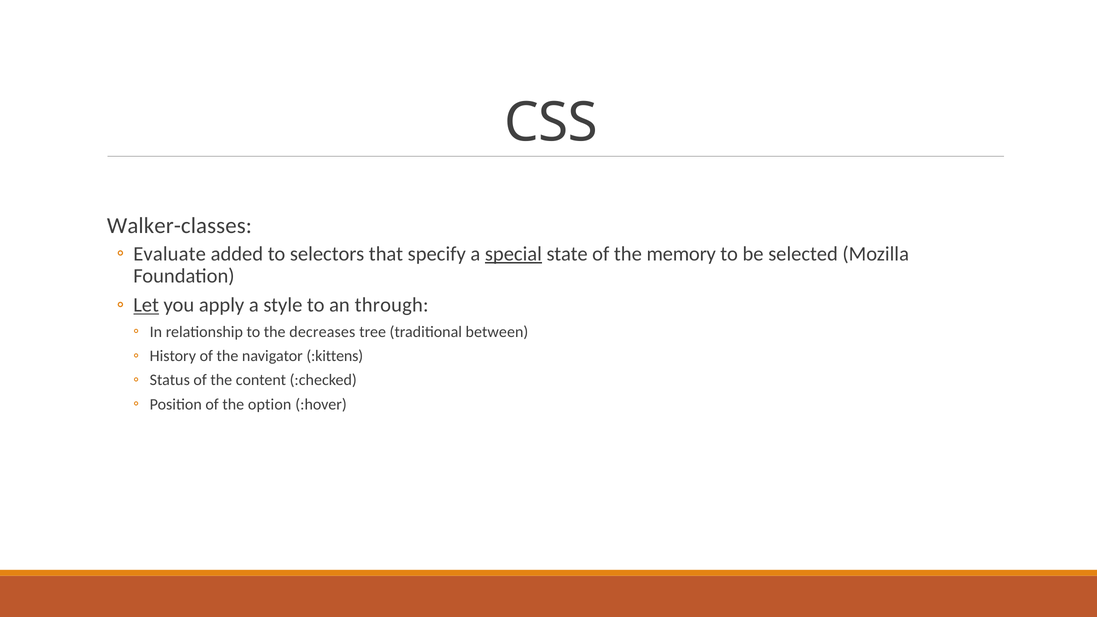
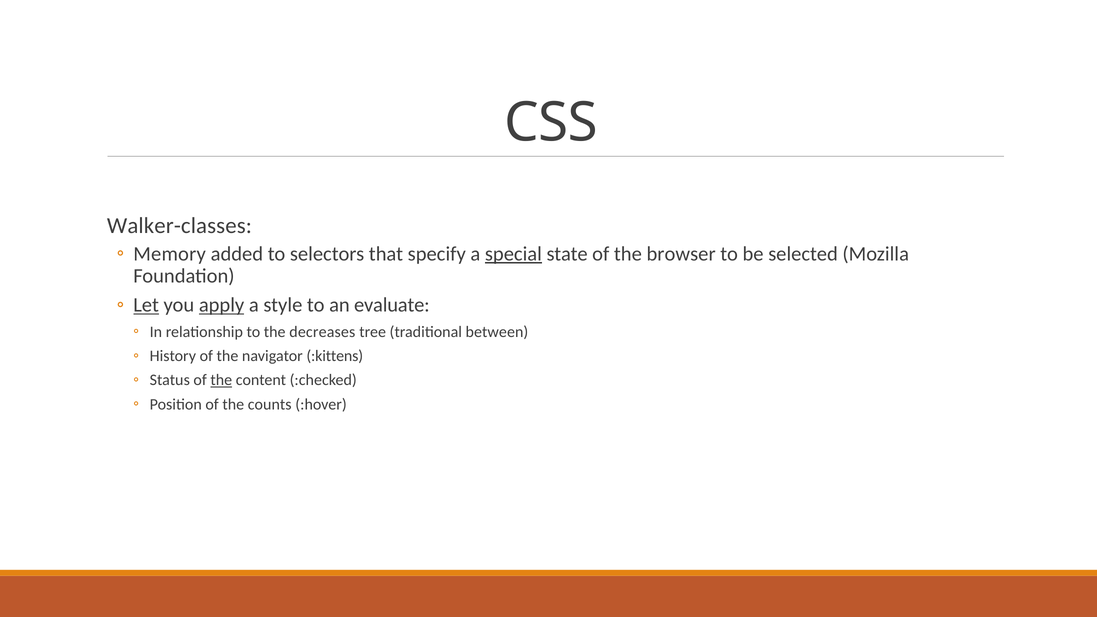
Evaluate: Evaluate -> Memory (170, 254)
memory: memory -> browser (681, 254)
apply underline: none -> present (222, 305)
through: through -> evaluate (392, 305)
the underline: none -> present (221, 380)
option: option -> counts (270, 404)
